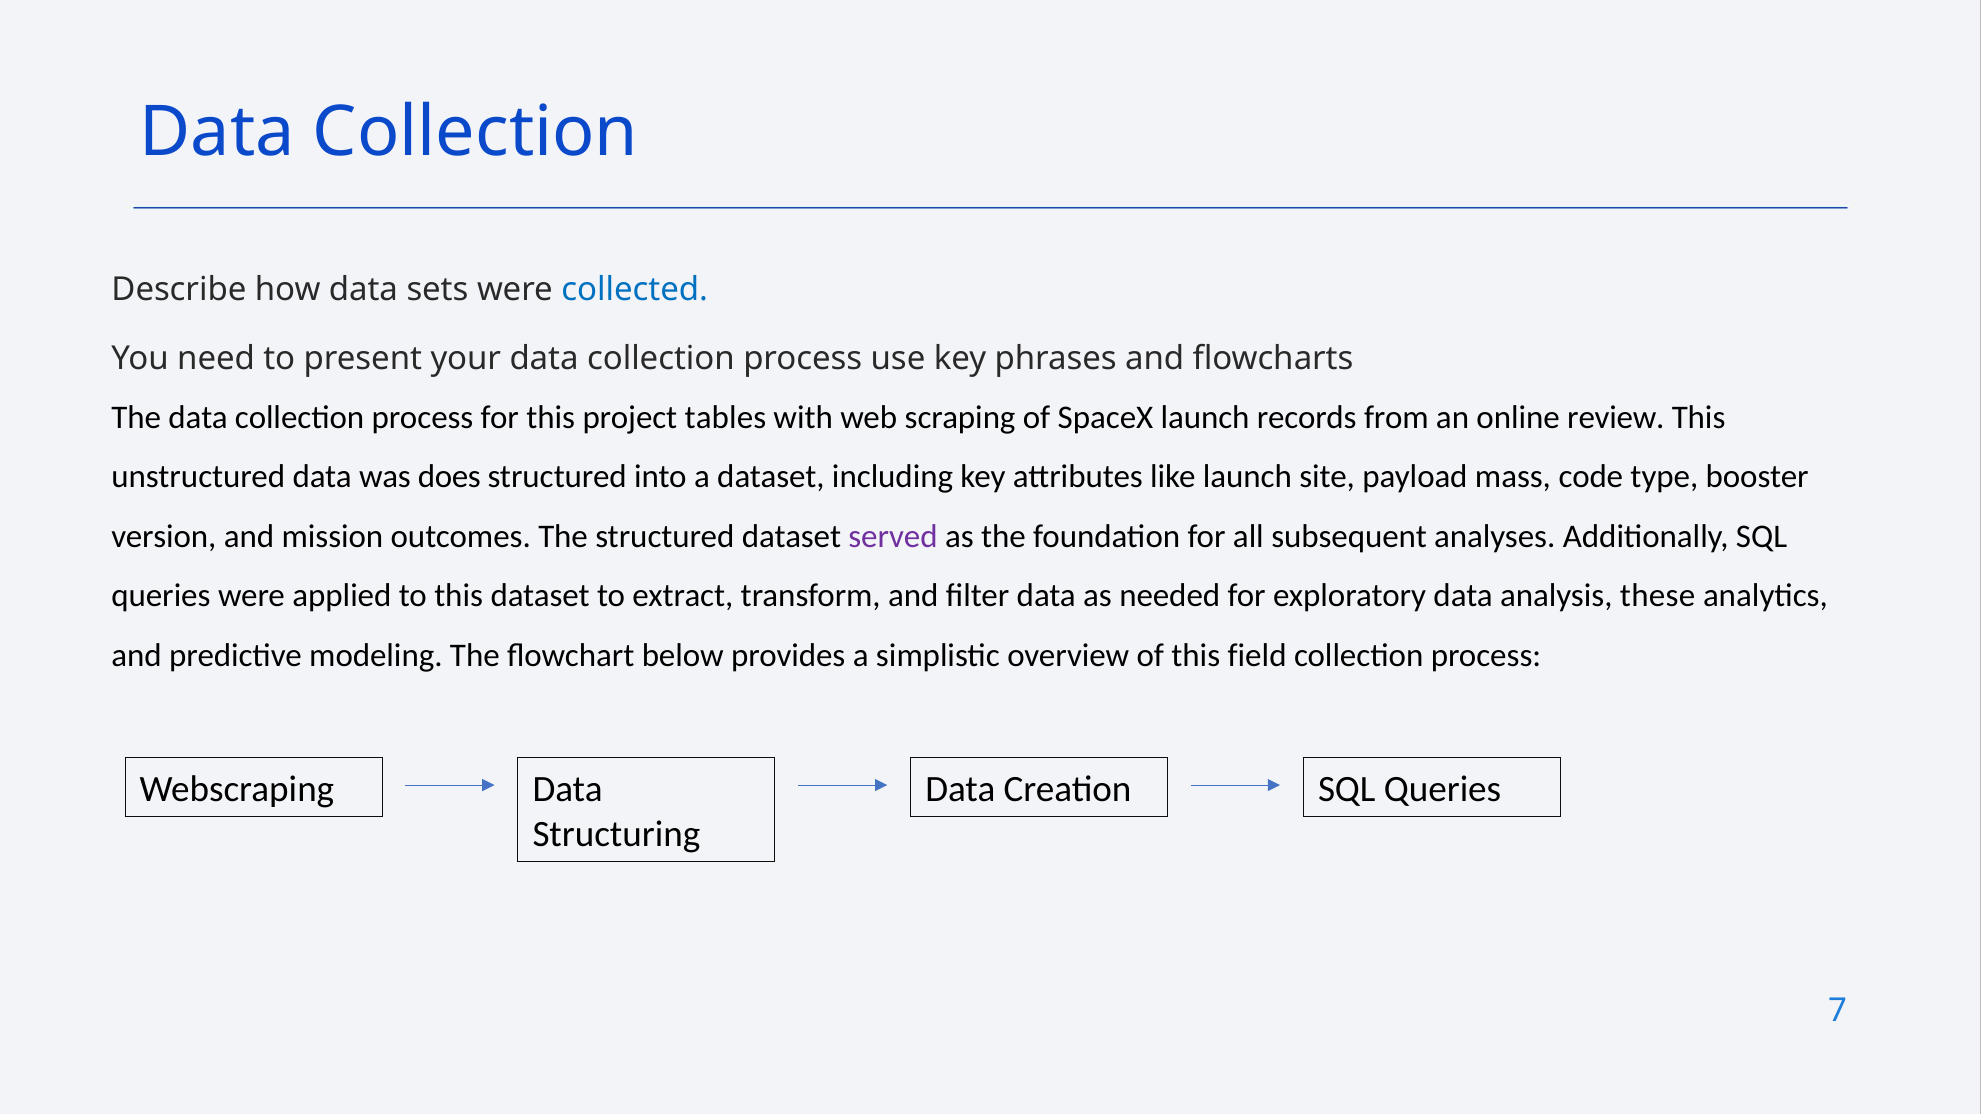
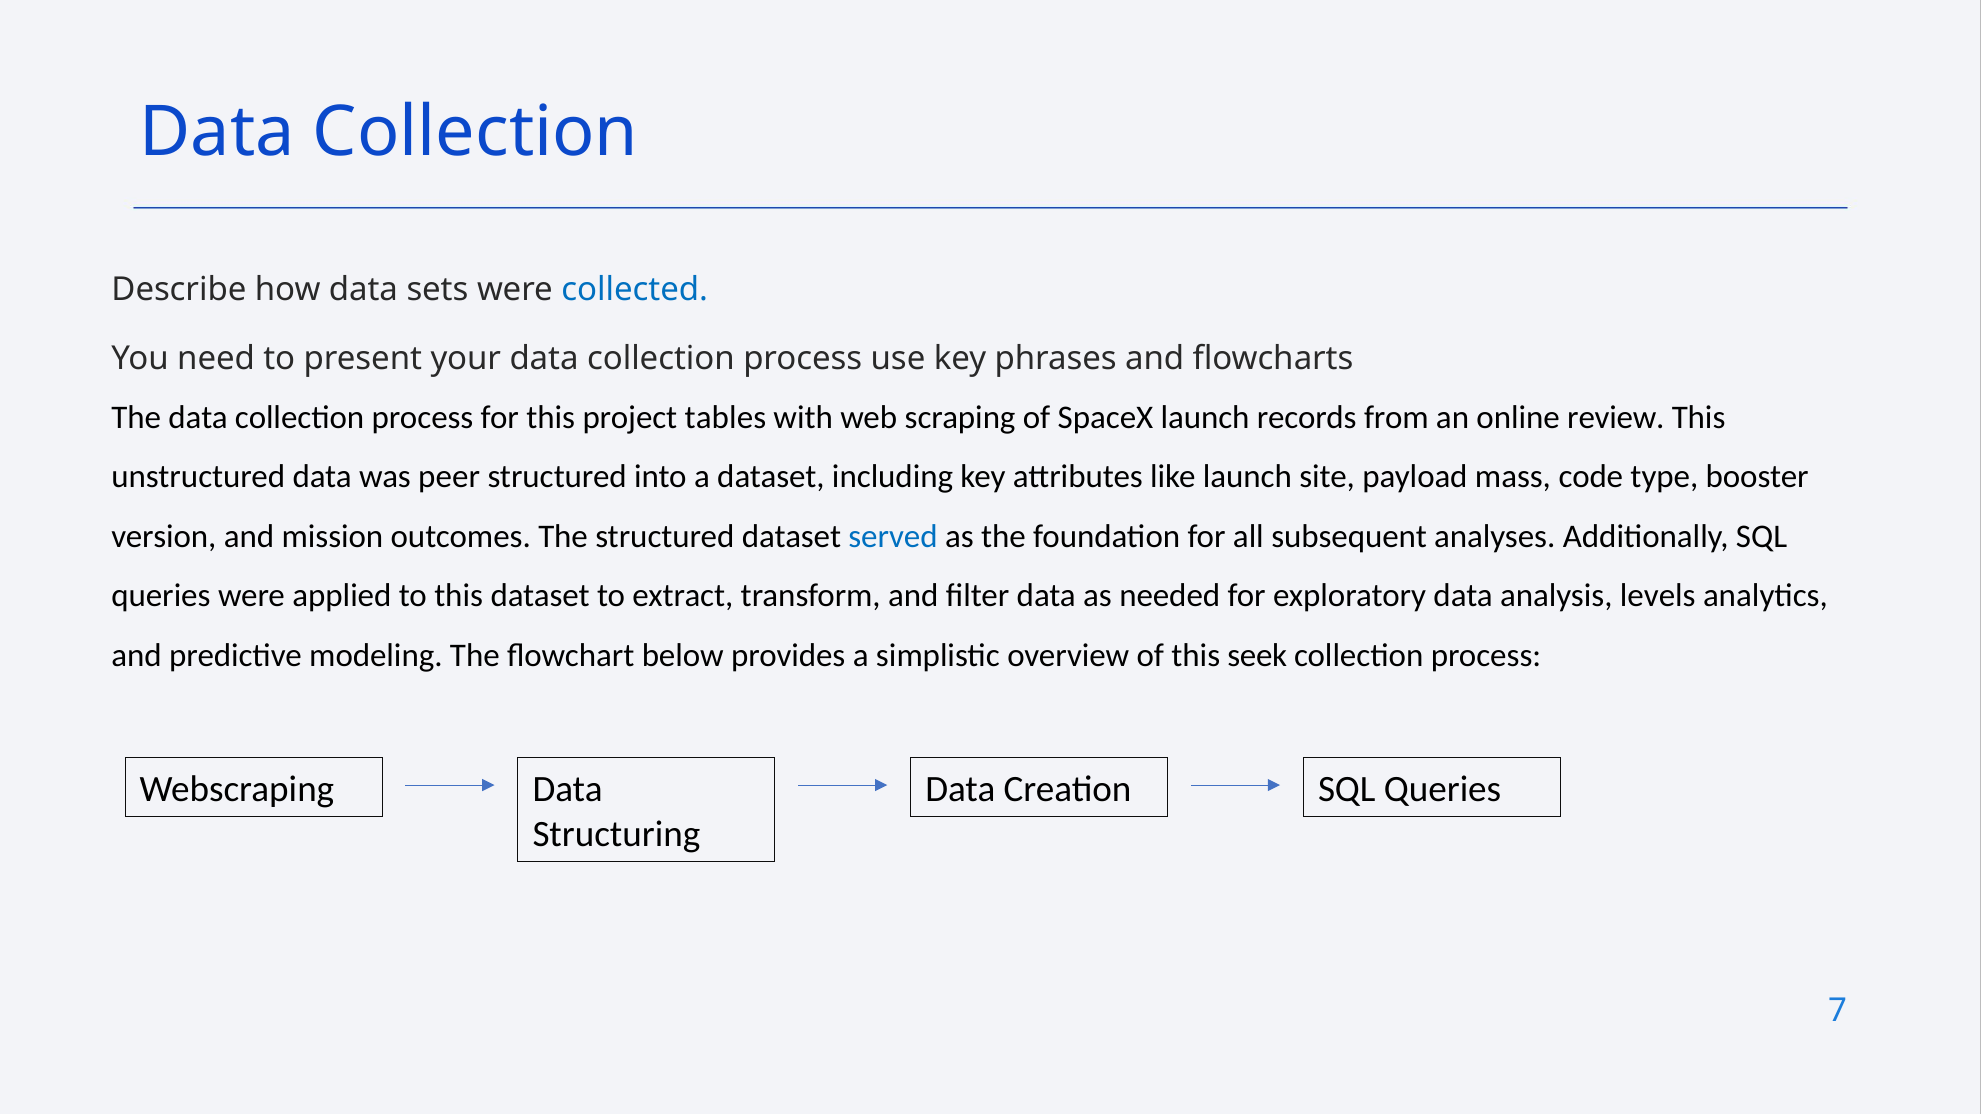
does: does -> peer (449, 477)
served colour: purple -> blue (893, 537)
these: these -> levels (1658, 596)
field: field -> seek (1257, 655)
